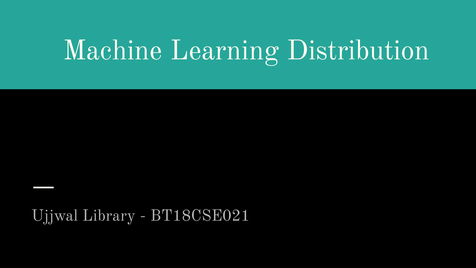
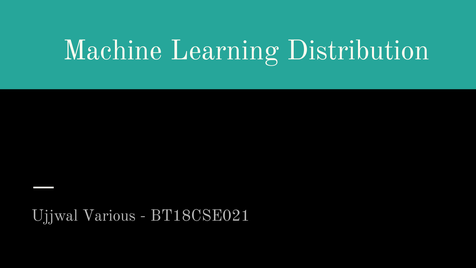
Library: Library -> Various (109, 215)
